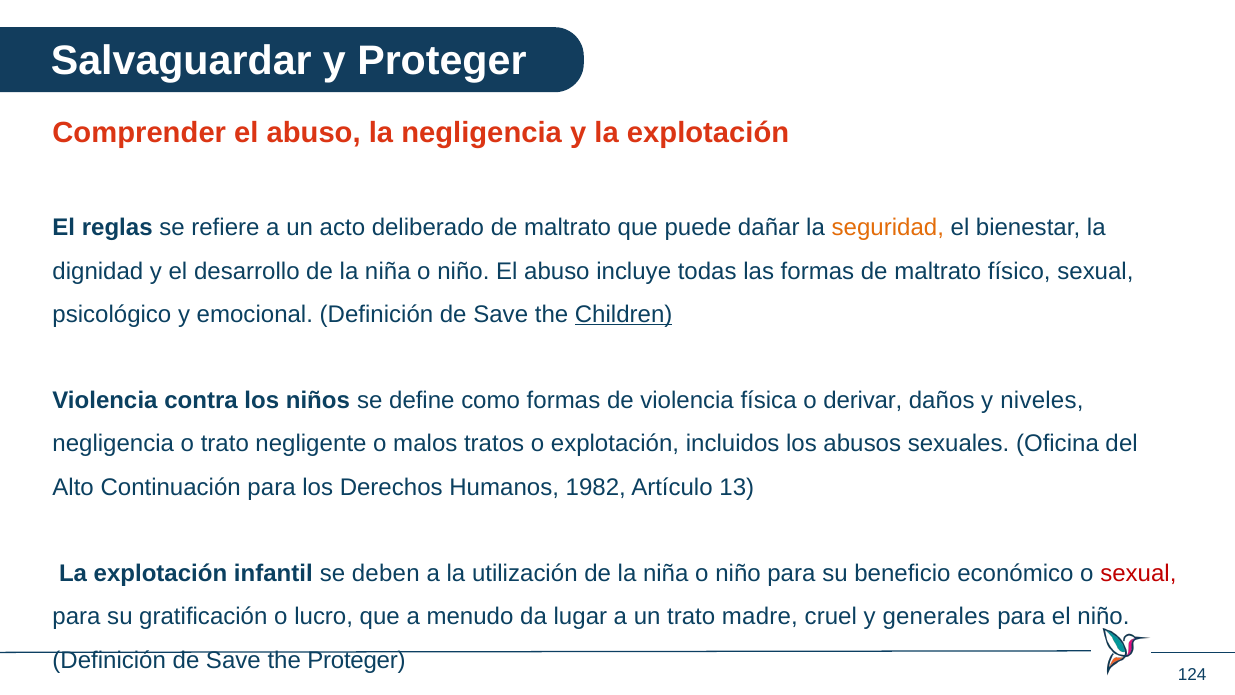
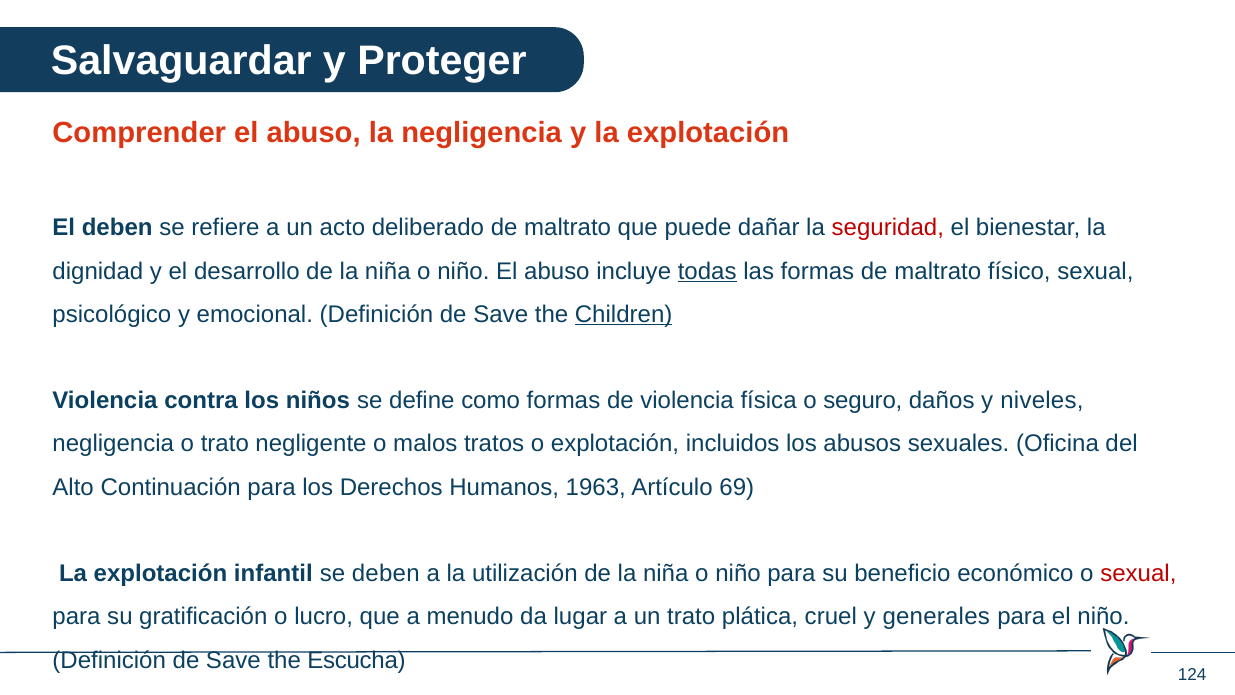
El reglas: reglas -> deben (117, 228)
seguridad colour: orange -> red (888, 228)
todas underline: none -> present (707, 271)
derivar: derivar -> seguro (863, 401)
1982: 1982 -> 1963 (596, 487)
13: 13 -> 69 (737, 487)
madre: madre -> plática (760, 617)
the Proteger: Proteger -> Escucha (357, 660)
